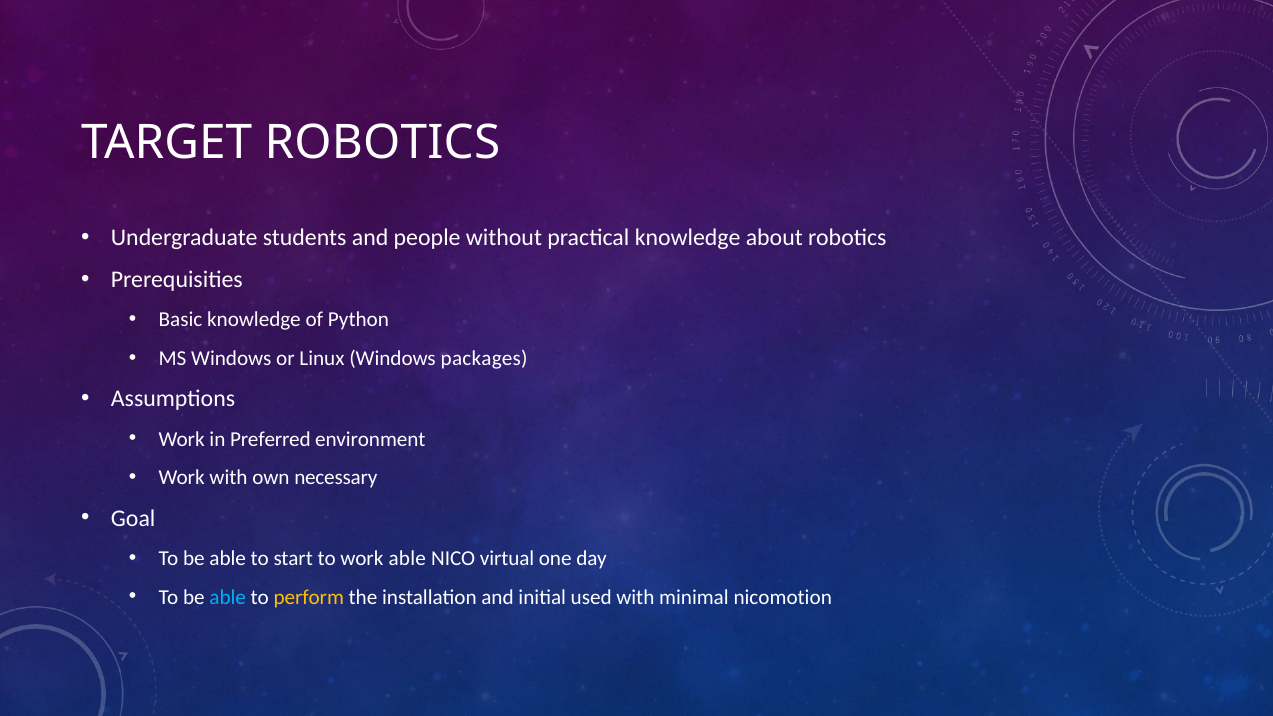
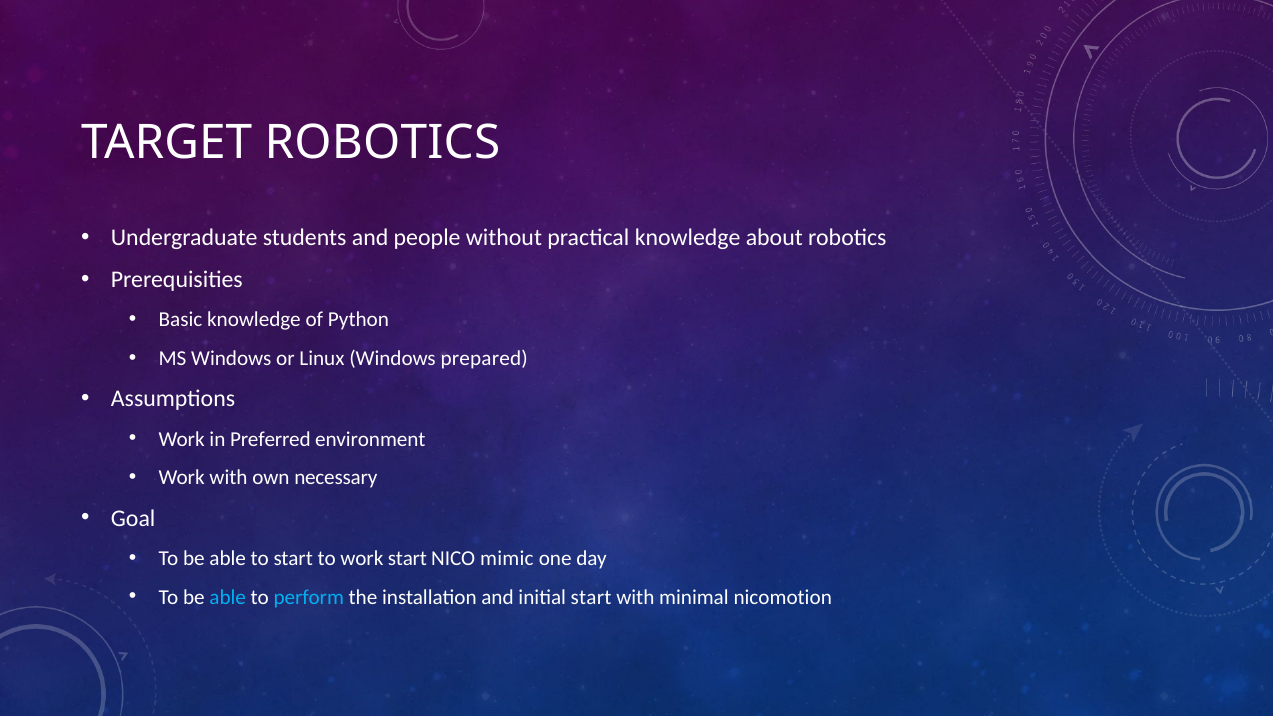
packages: packages -> prepared (484, 359)
work able: able -> start (407, 558)
virtual: virtual -> mimic (507, 558)
perform colour: yellow -> light blue (309, 597)
initial used: used -> start (591, 597)
